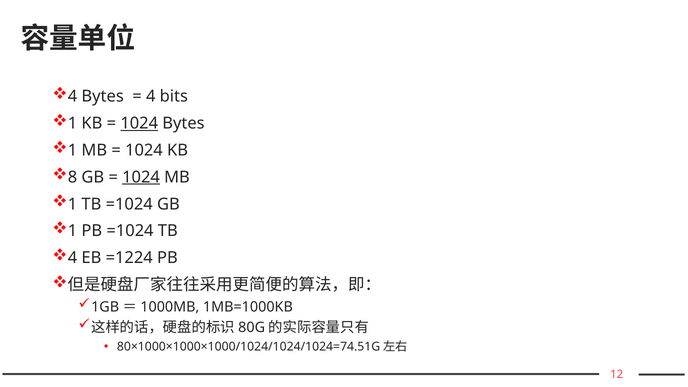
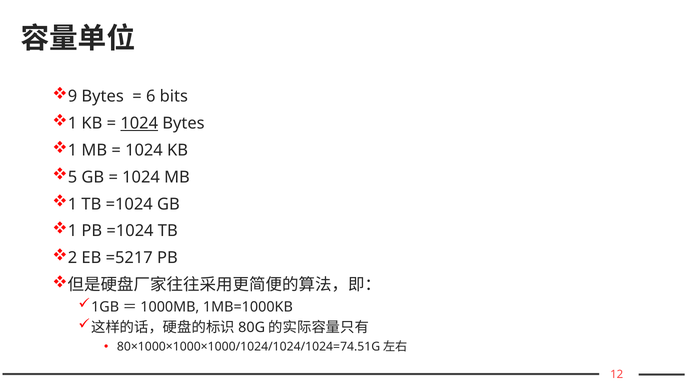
4: 4 -> 9 (73, 96)
4: 4 -> 6 (151, 96)
8: 8 -> 5 (73, 177)
1024 underline: present -> none (141, 177)
4: 4 -> 2 (73, 258)
=1224: =1224 -> =5217 (129, 258)
